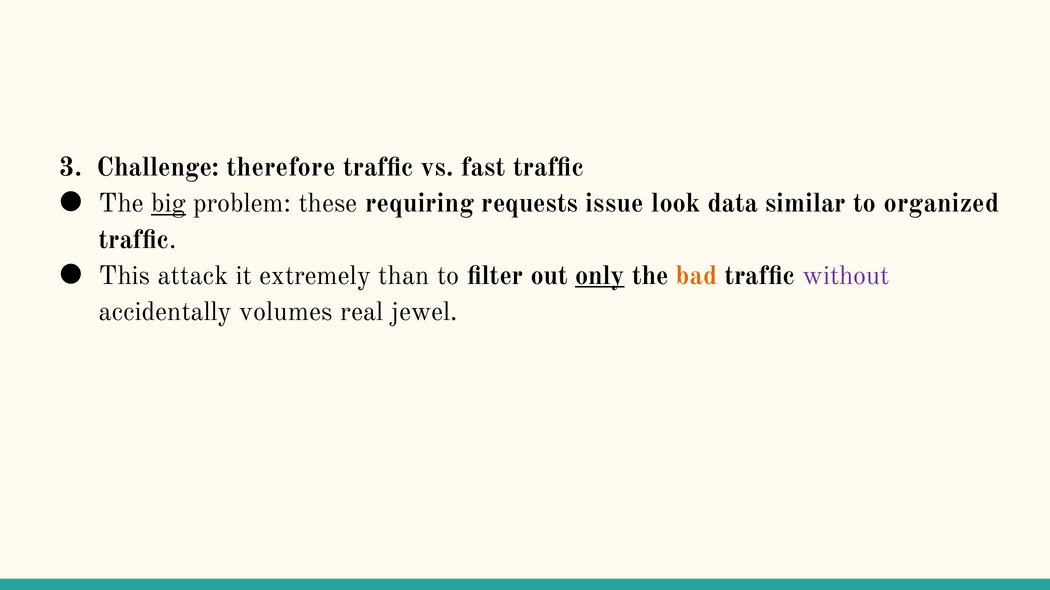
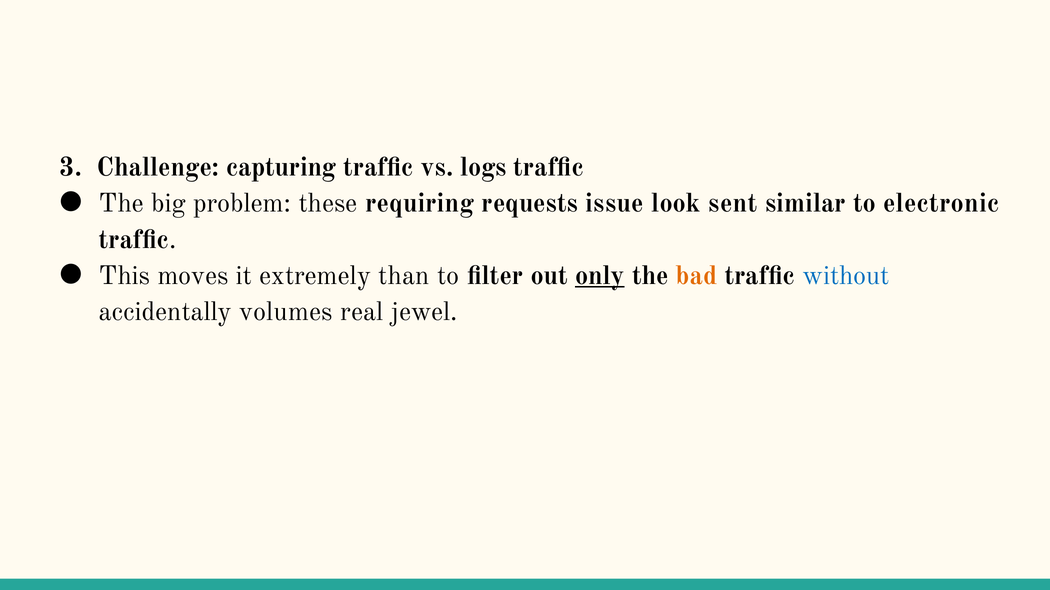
therefore: therefore -> capturing (281, 167)
fast: fast -> logs (484, 167)
big underline: present -> none (168, 204)
data: data -> sent (733, 204)
organized: organized -> electronic (941, 204)
attack: attack -> moves (193, 276)
without colour: purple -> blue (846, 276)
